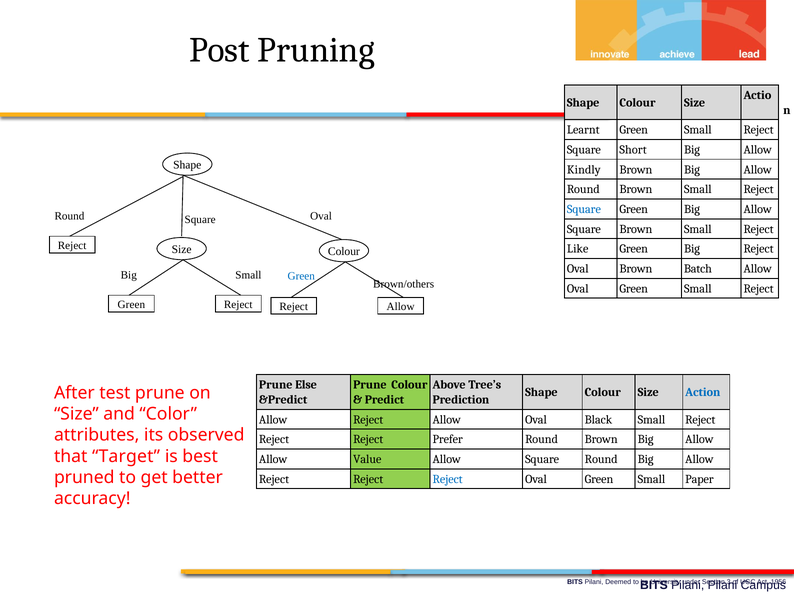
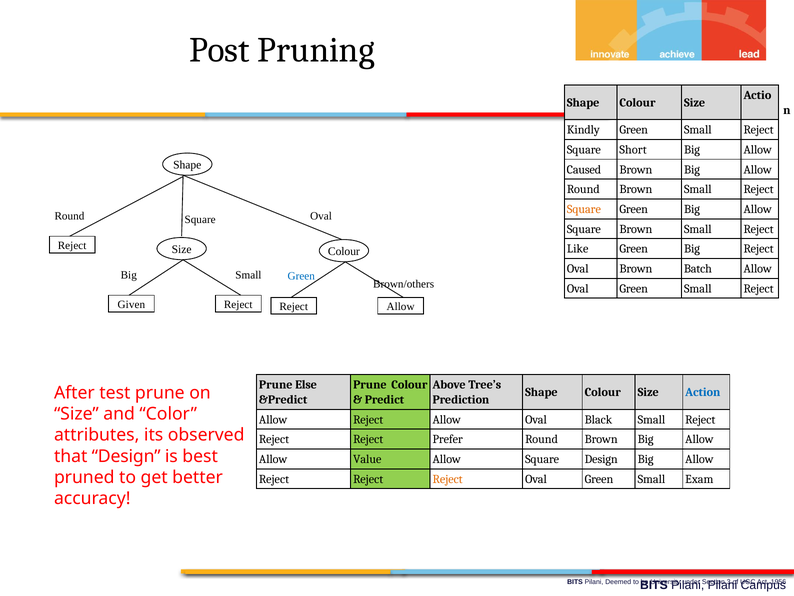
Learnt: Learnt -> Kindly (583, 130)
Kindly: Kindly -> Caused (584, 169)
Square colour: blue -> orange (584, 209)
Green: Green -> Given (131, 304)
that Target: Target -> Design (126, 456)
Square Round: Round -> Design (601, 459)
Reject colour: blue -> orange (448, 479)
Paper: Paper -> Exam (699, 479)
